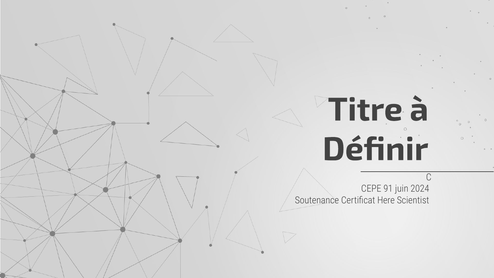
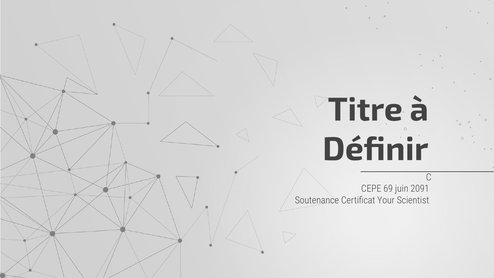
91: 91 -> 69 (388, 189)
2024: 2024 -> 2091 (420, 189)
Here: Here -> Your (386, 200)
